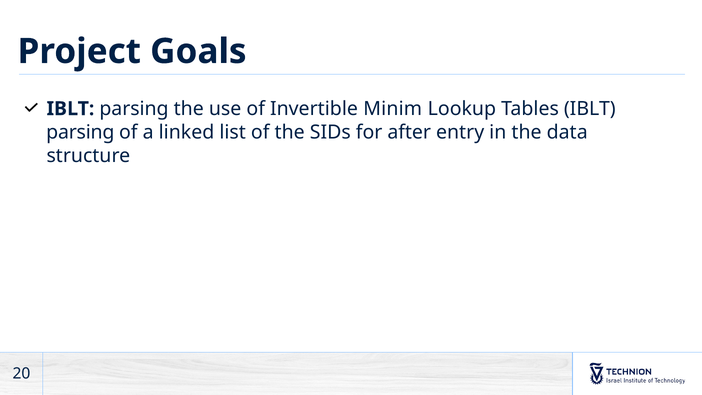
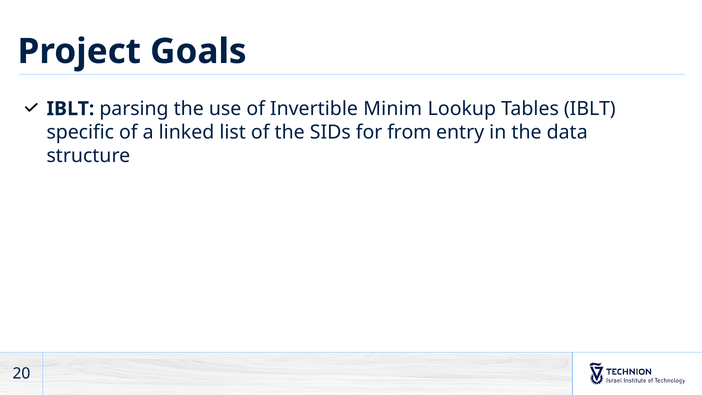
parsing: parsing -> specific (80, 132)
after: after -> from (409, 132)
